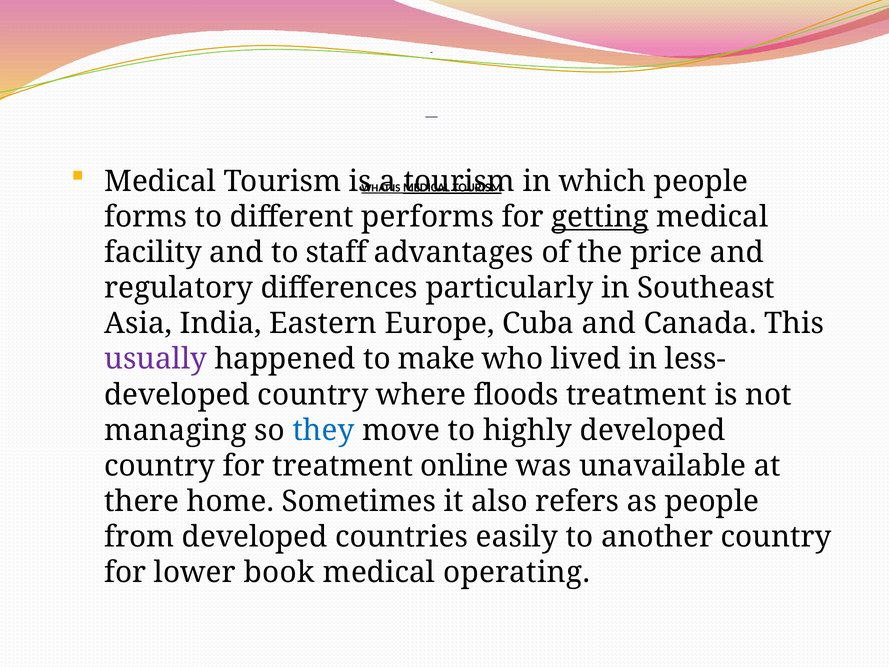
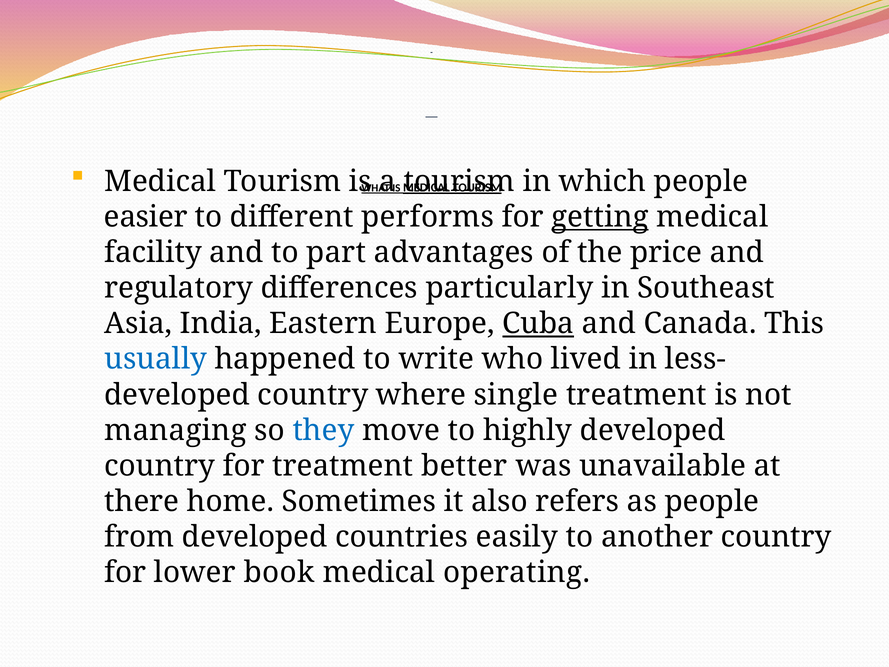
forms: forms -> easier (146, 217)
staff: staff -> part (336, 252)
Cuba underline: none -> present (538, 323)
usually colour: purple -> blue (156, 359)
make: make -> write (436, 359)
floods: floods -> single (516, 395)
online: online -> better (464, 466)
